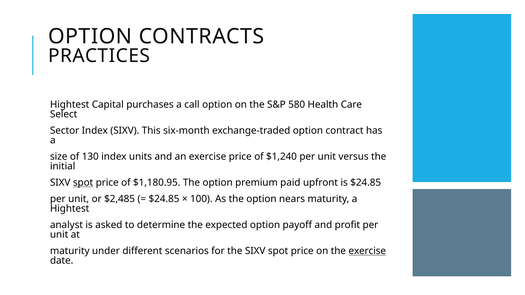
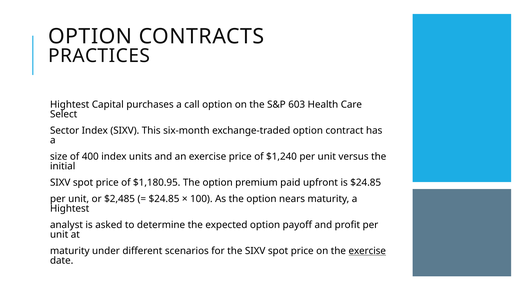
580: 580 -> 603 (297, 105)
130: 130 -> 400 (90, 157)
spot underline: present -> none (83, 183)
